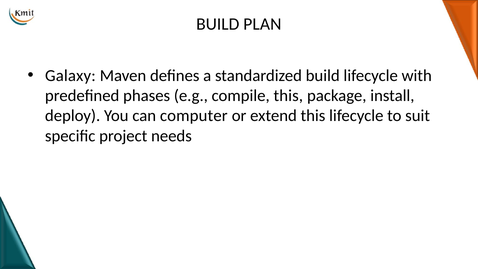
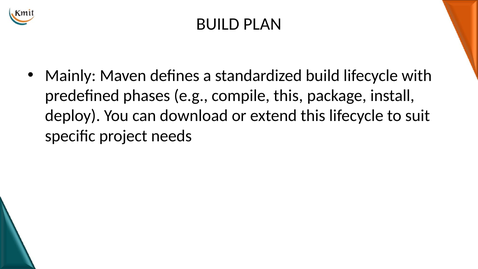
Galaxy: Galaxy -> Mainly (70, 76)
computer: computer -> download (194, 116)
